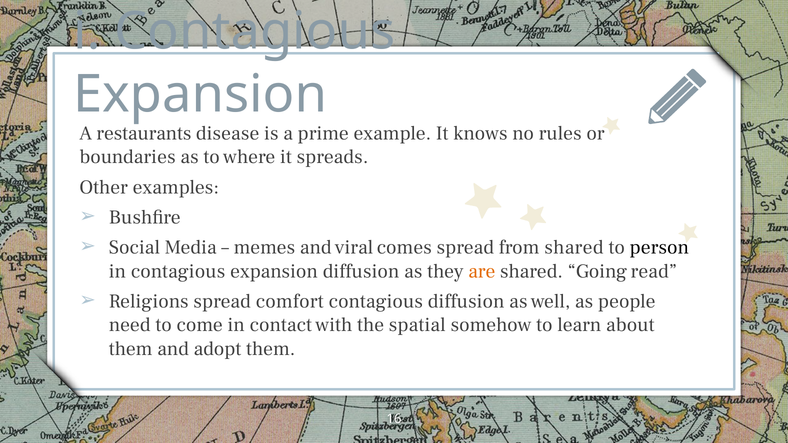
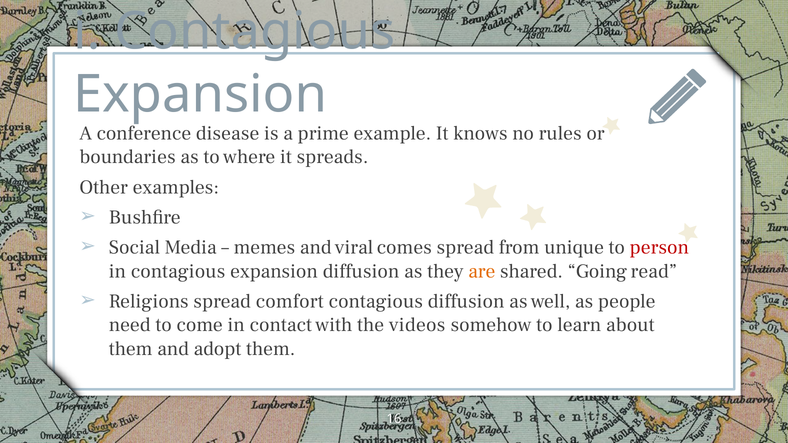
restaurants: restaurants -> conference (144, 133)
from shared: shared -> unique (574, 248)
person colour: black -> red (659, 248)
spatial: spatial -> videos (417, 325)
